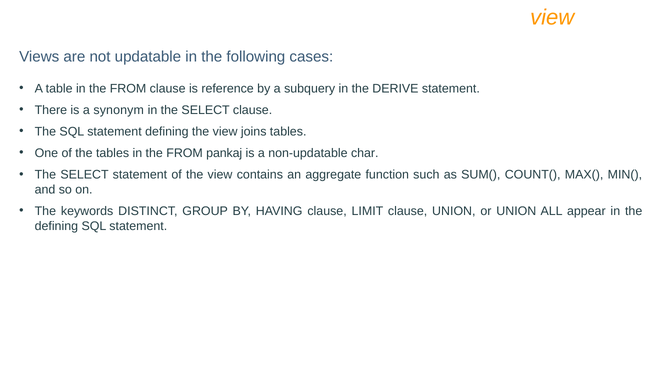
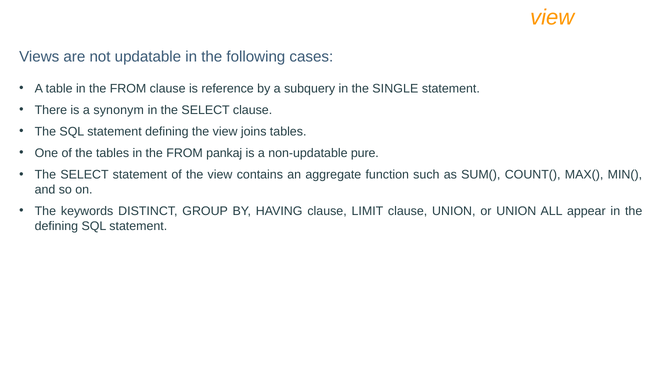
DERIVE: DERIVE -> SINGLE (395, 88)
char: char -> pure (365, 153)
